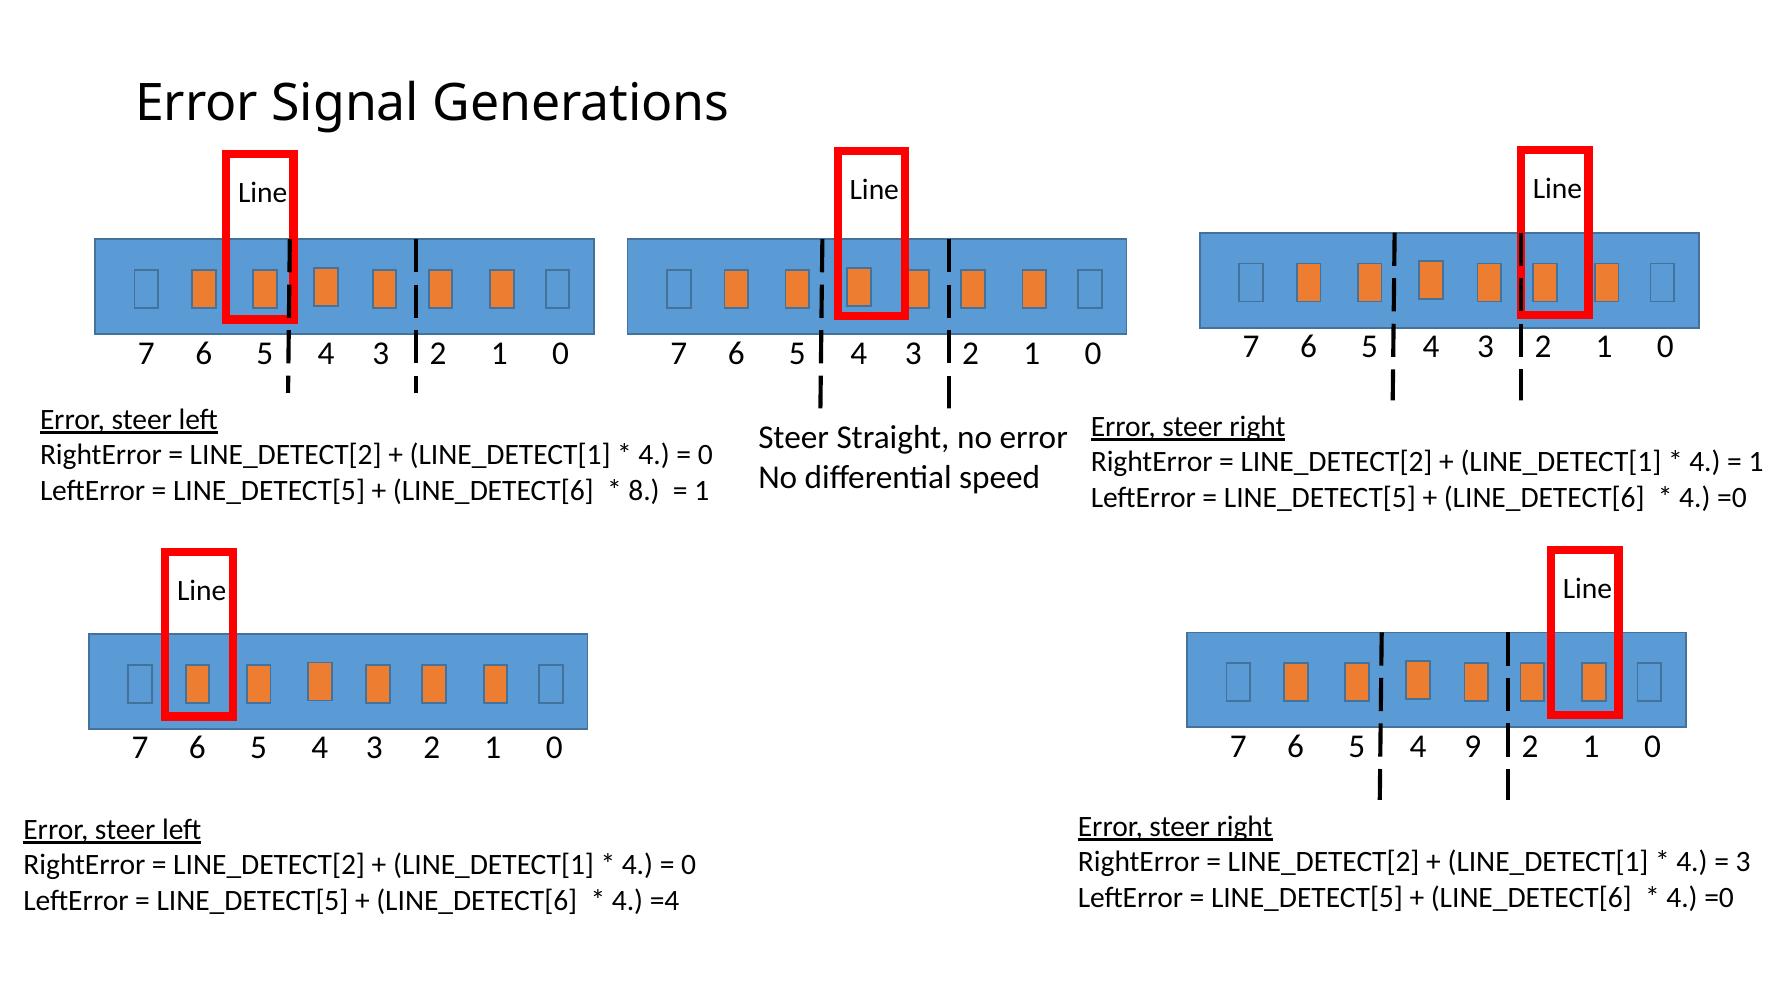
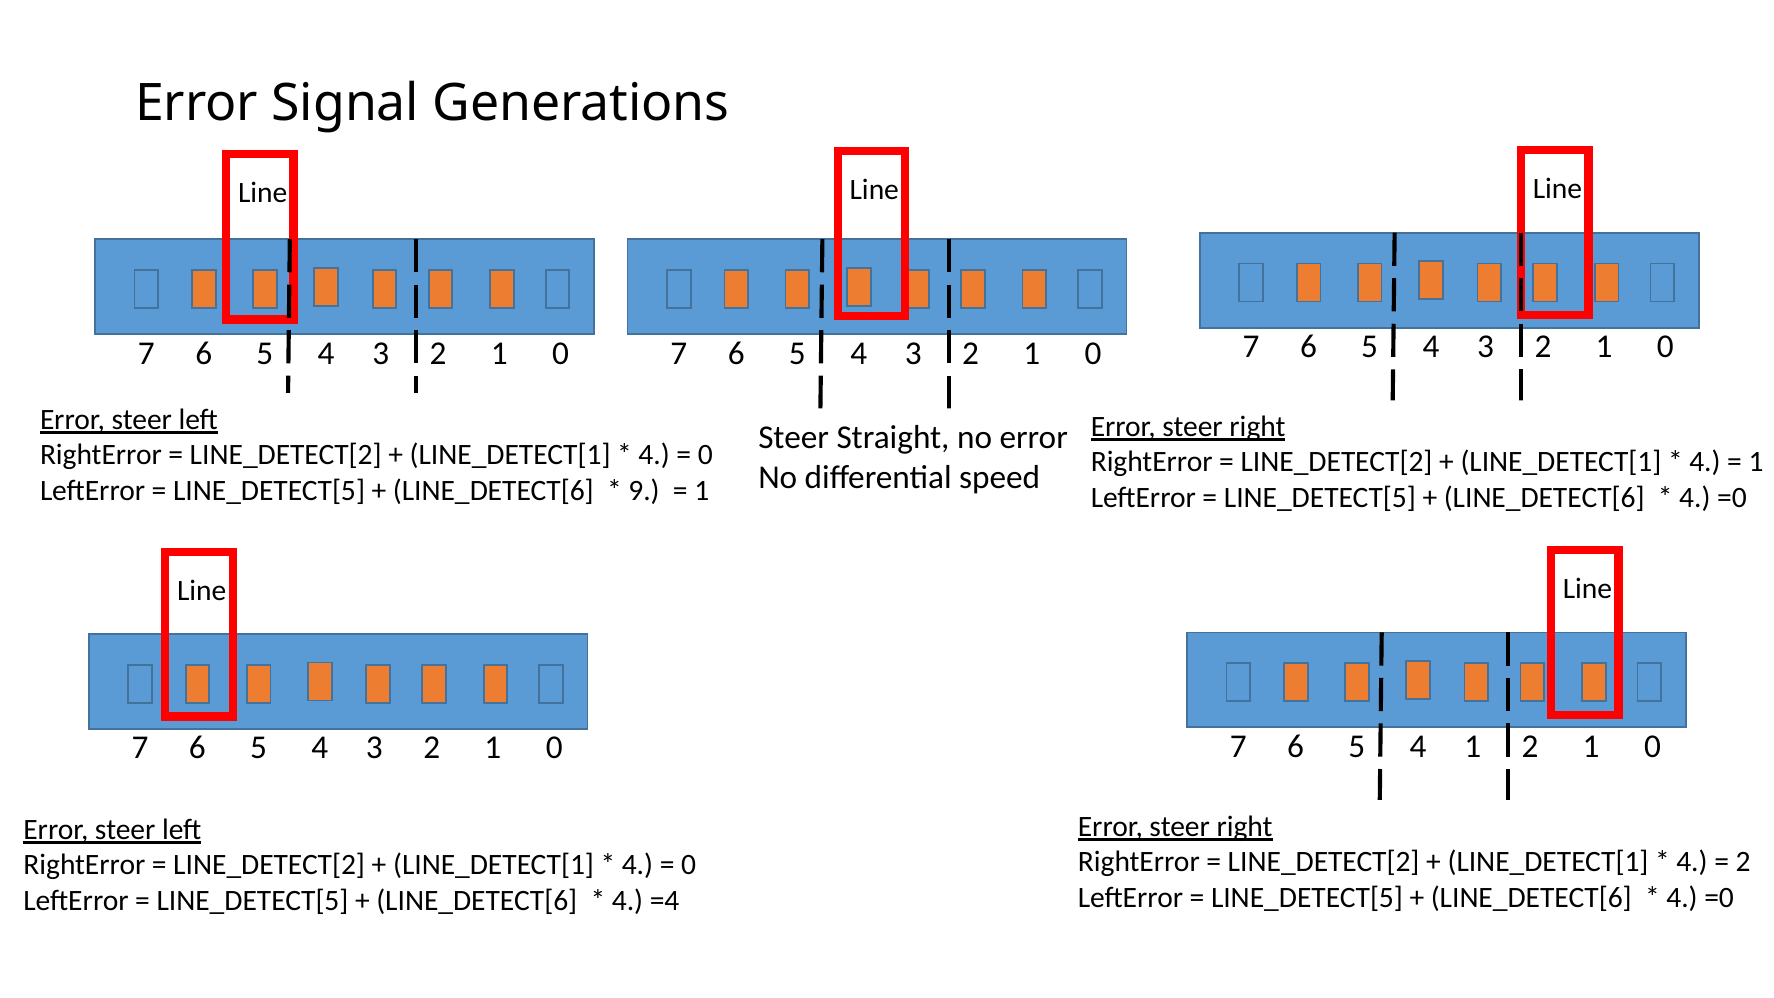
8: 8 -> 9 (644, 490)
4 9: 9 -> 1 (1473, 746)
3: 3 -> 2 (1743, 862)
